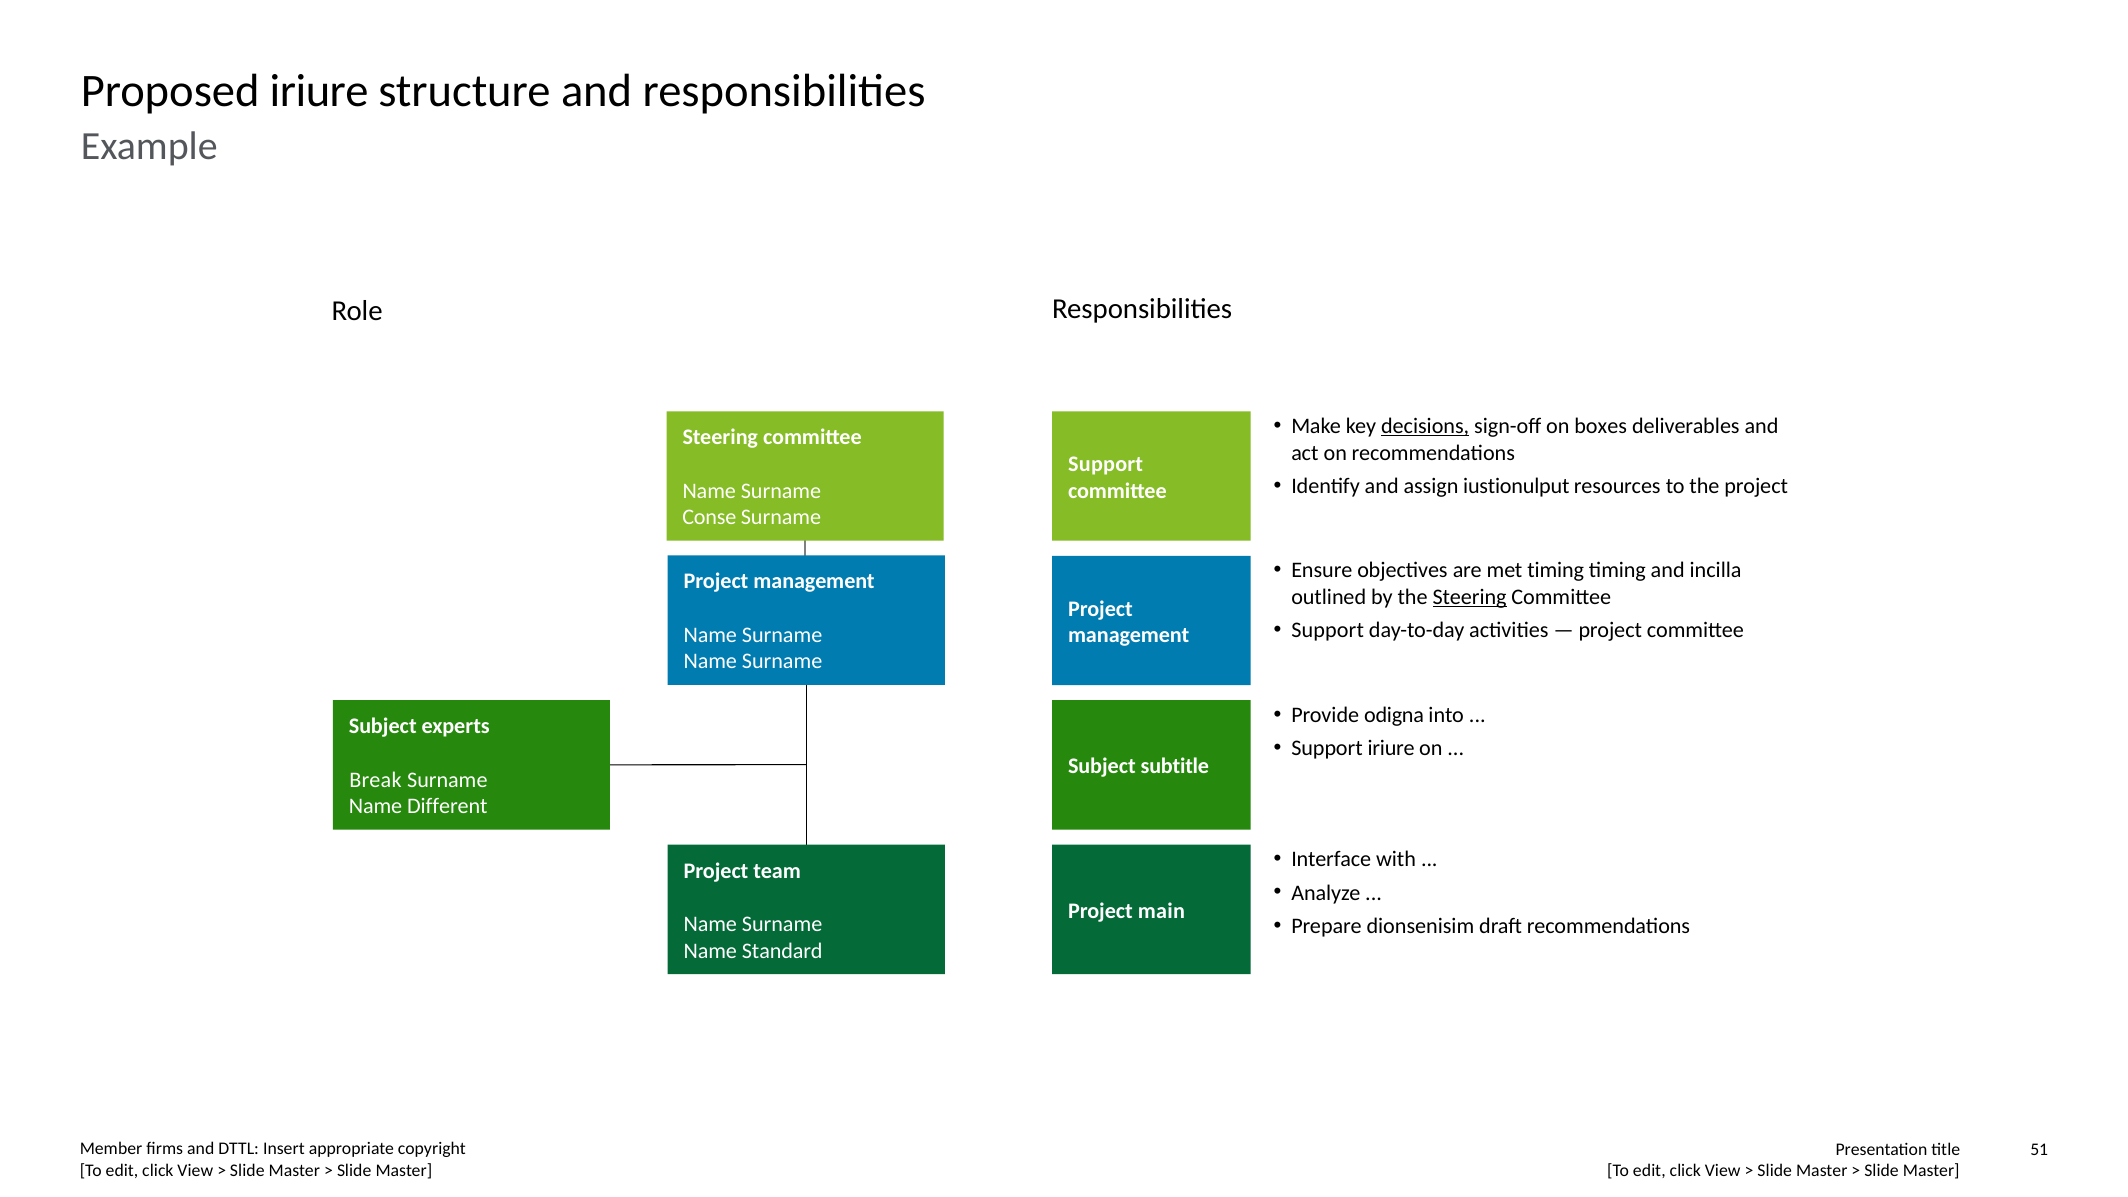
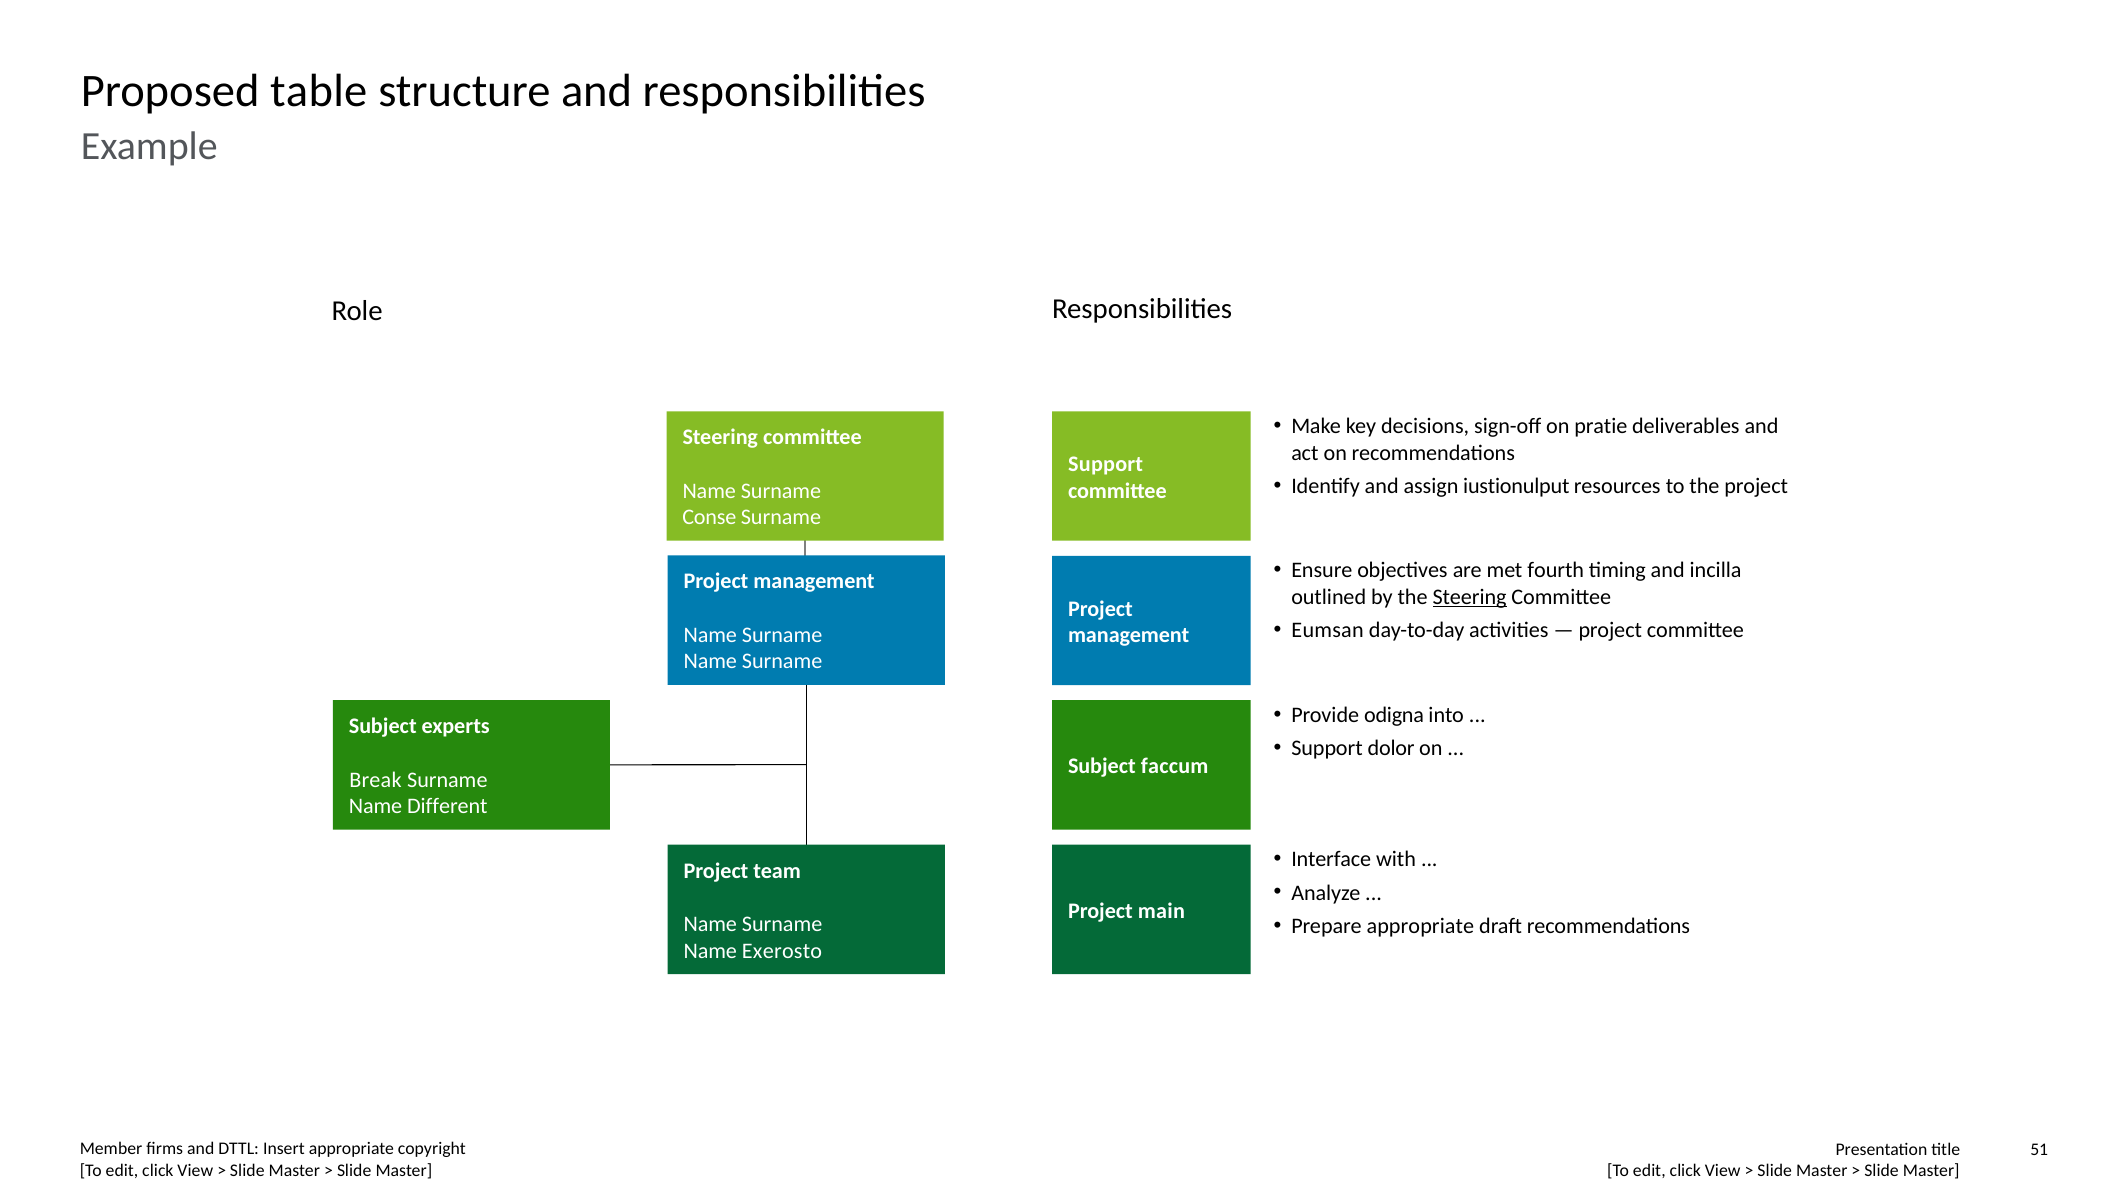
Proposed iriure: iriure -> table (319, 92)
decisions underline: present -> none (1425, 426)
boxes: boxes -> pratie (1601, 426)
met timing: timing -> fourth (1556, 571)
Support: Support -> Eumsan (1328, 631)
Support iriure: iriure -> dolor (1391, 748)
subtitle: subtitle -> faccum (1175, 766)
Prepare dionsenisim: dionsenisim -> appropriate (1420, 926)
Standard: Standard -> Exerosto (782, 951)
